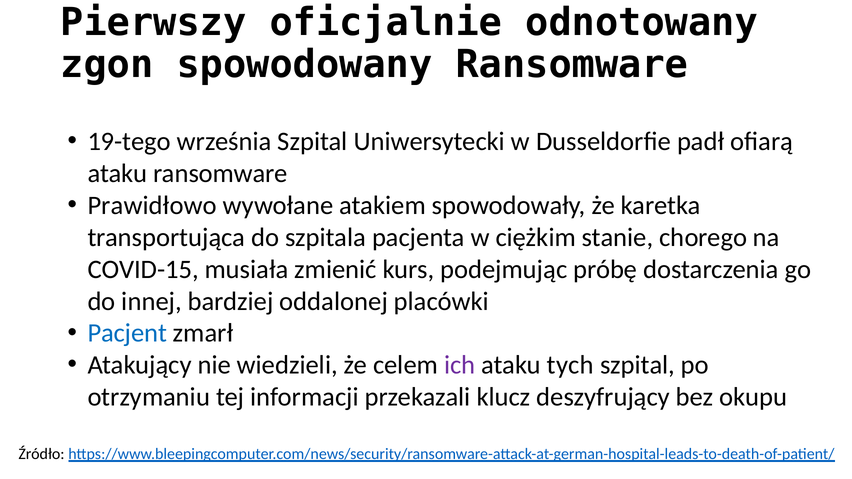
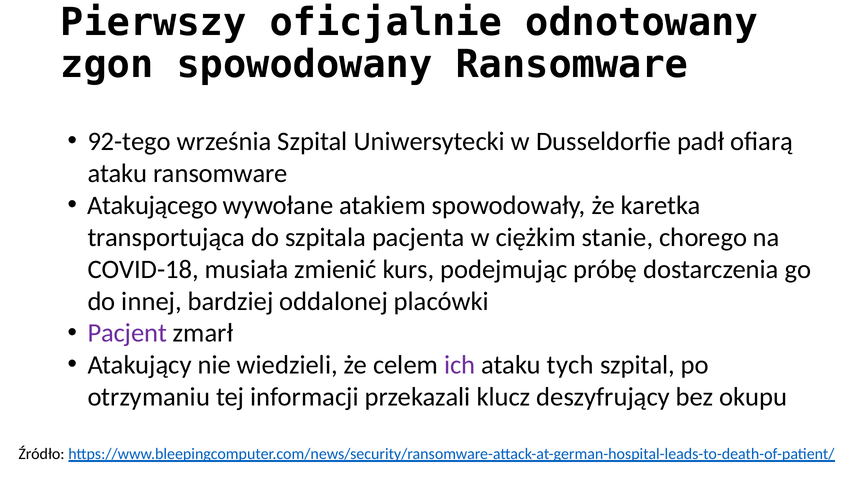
19-tego: 19-tego -> 92-tego (129, 142)
Prawidłowo: Prawidłowo -> Atakującego (152, 206)
COVID-15: COVID-15 -> COVID-18 (143, 269)
Pacjent colour: blue -> purple (127, 333)
